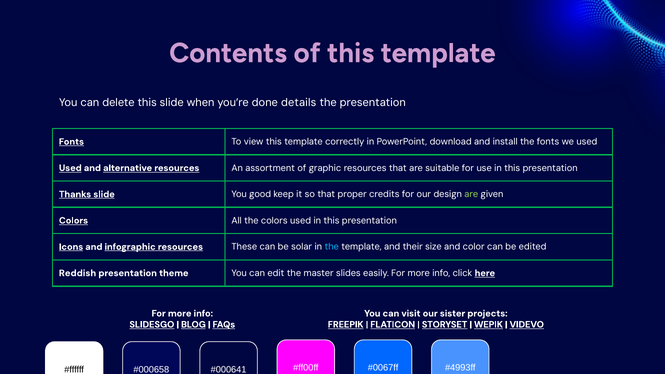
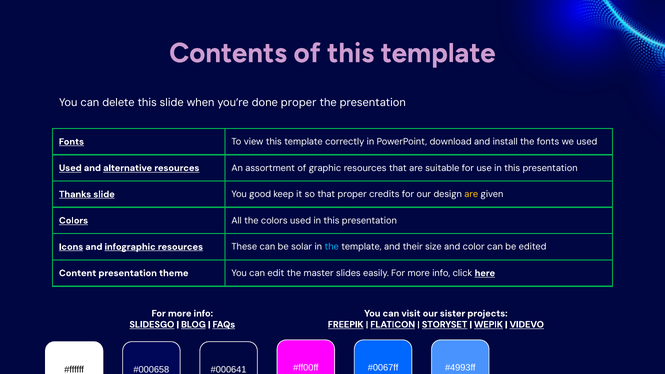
done details: details -> proper (299, 102)
are colour: light green -> yellow (471, 194)
Reddish: Reddish -> Content (78, 273)
